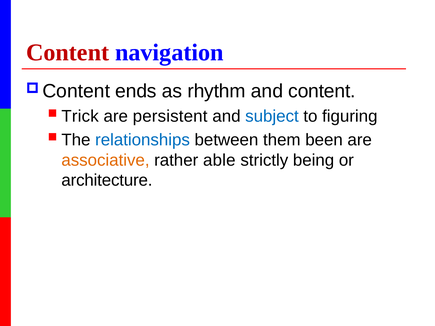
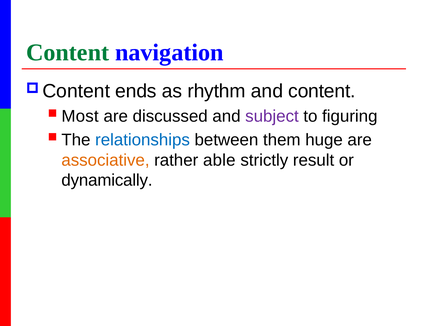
Content colour: red -> green (68, 52)
Trick: Trick -> Most (80, 116)
persistent: persistent -> discussed (170, 116)
subject colour: blue -> purple (272, 116)
been: been -> huge (324, 140)
being: being -> result (314, 160)
architecture: architecture -> dynamically (107, 181)
